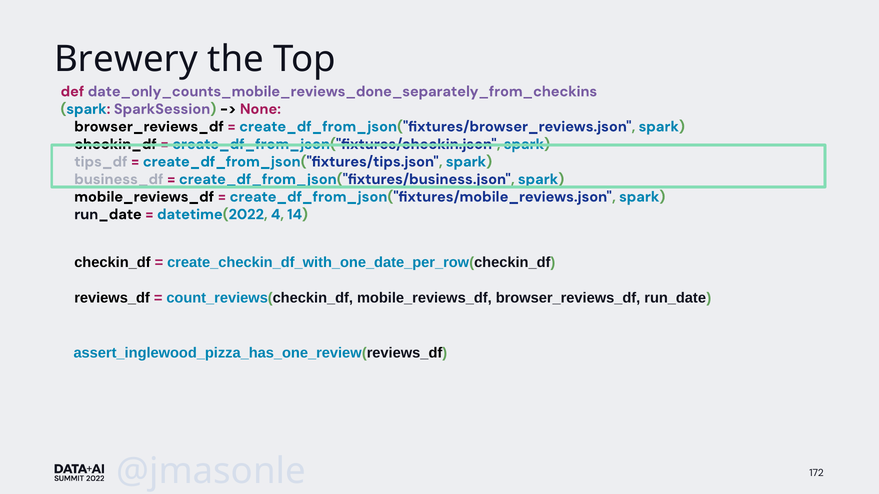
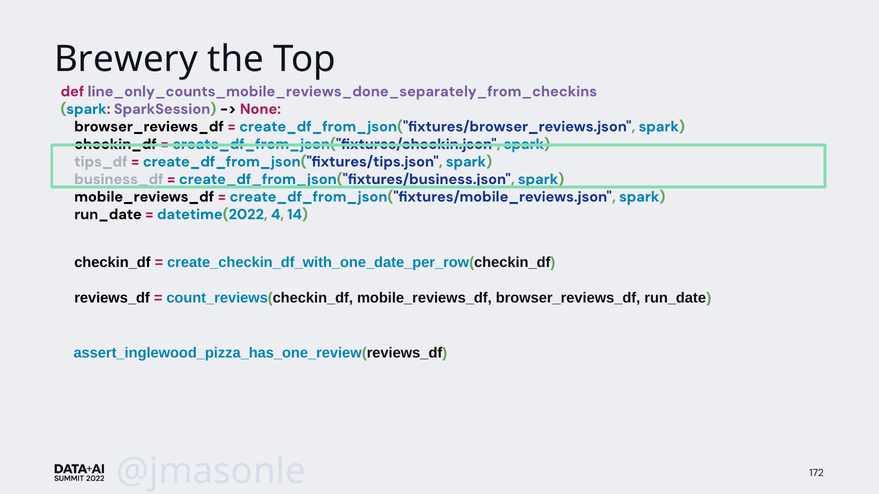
date_only_counts_mobile_reviews_done_separately_from_checkins: date_only_counts_mobile_reviews_done_separately_from_checkins -> line_only_counts_mobile_reviews_done_separately_from_checkins (342, 92)
